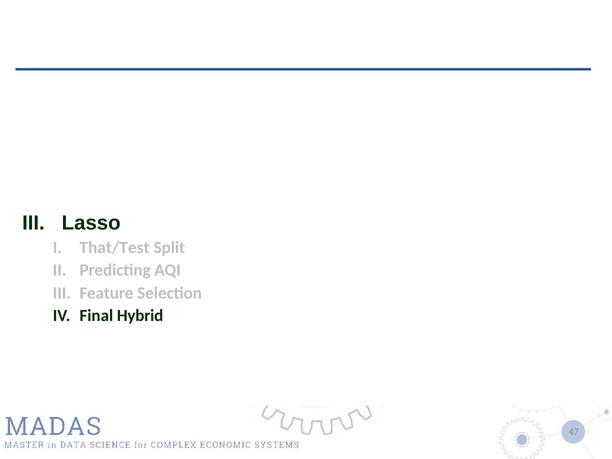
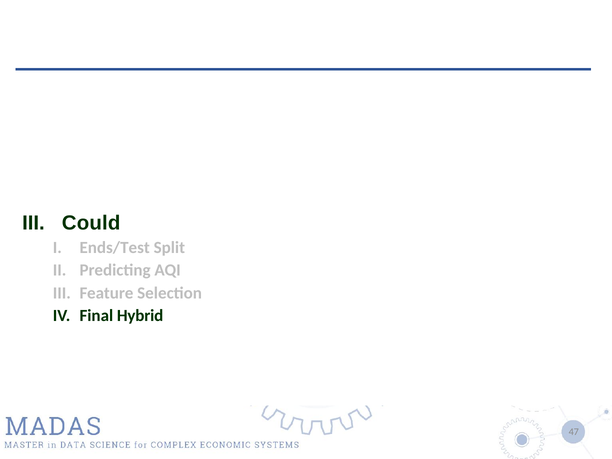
Lasso: Lasso -> Could (91, 223)
That/Test: That/Test -> Ends/Test (115, 248)
